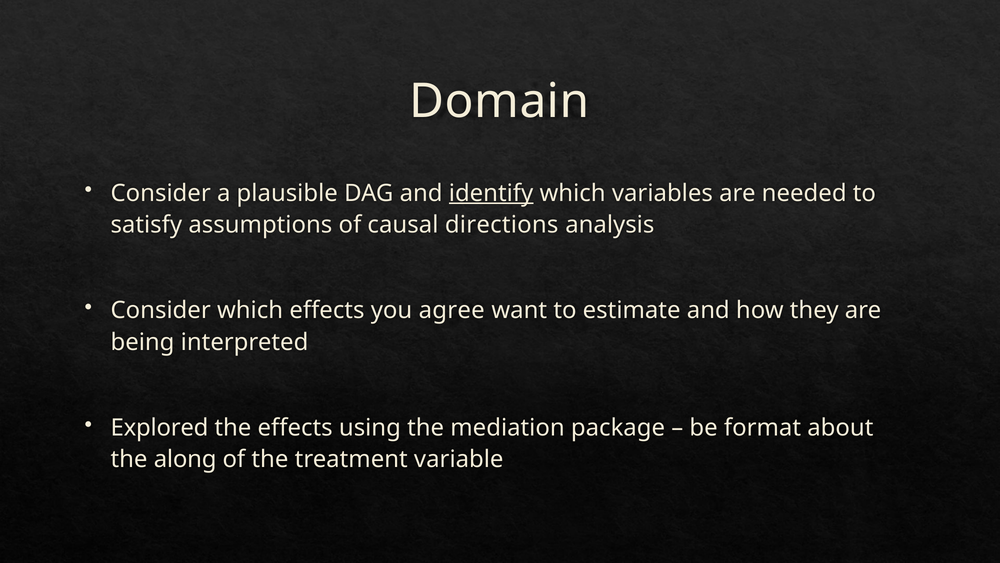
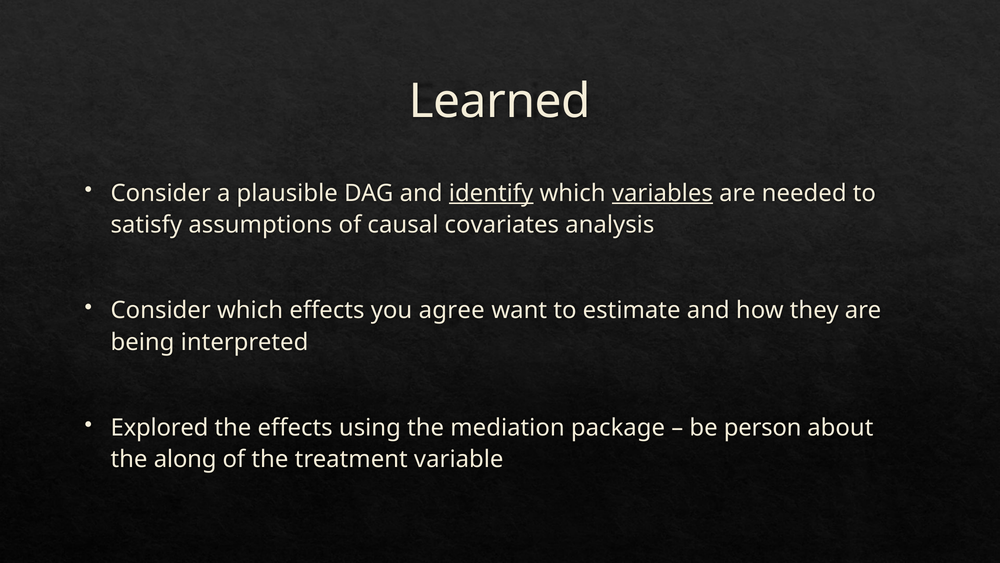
Domain: Domain -> Learned (500, 101)
variables underline: none -> present (662, 193)
directions: directions -> covariates (502, 225)
format: format -> person (763, 428)
